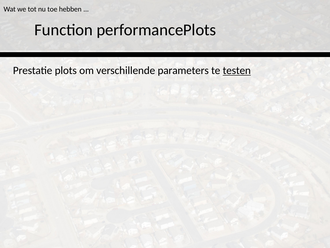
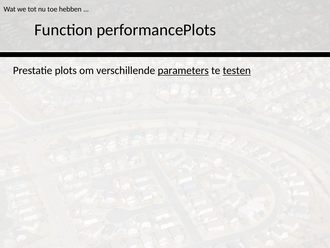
parameters underline: none -> present (183, 70)
